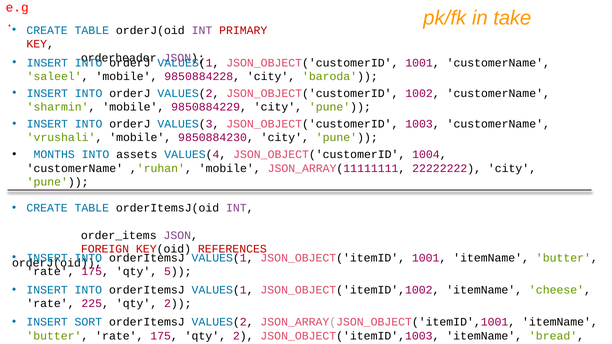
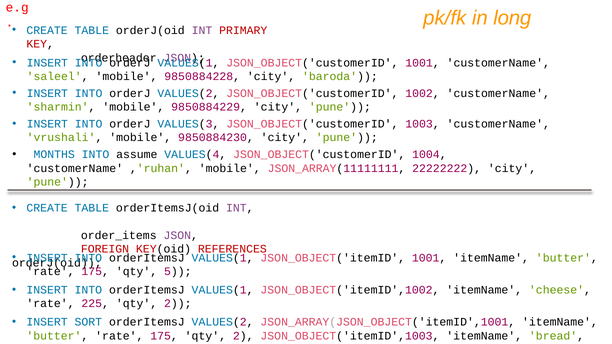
take: take -> long (512, 18)
assets: assets -> assume (137, 155)
